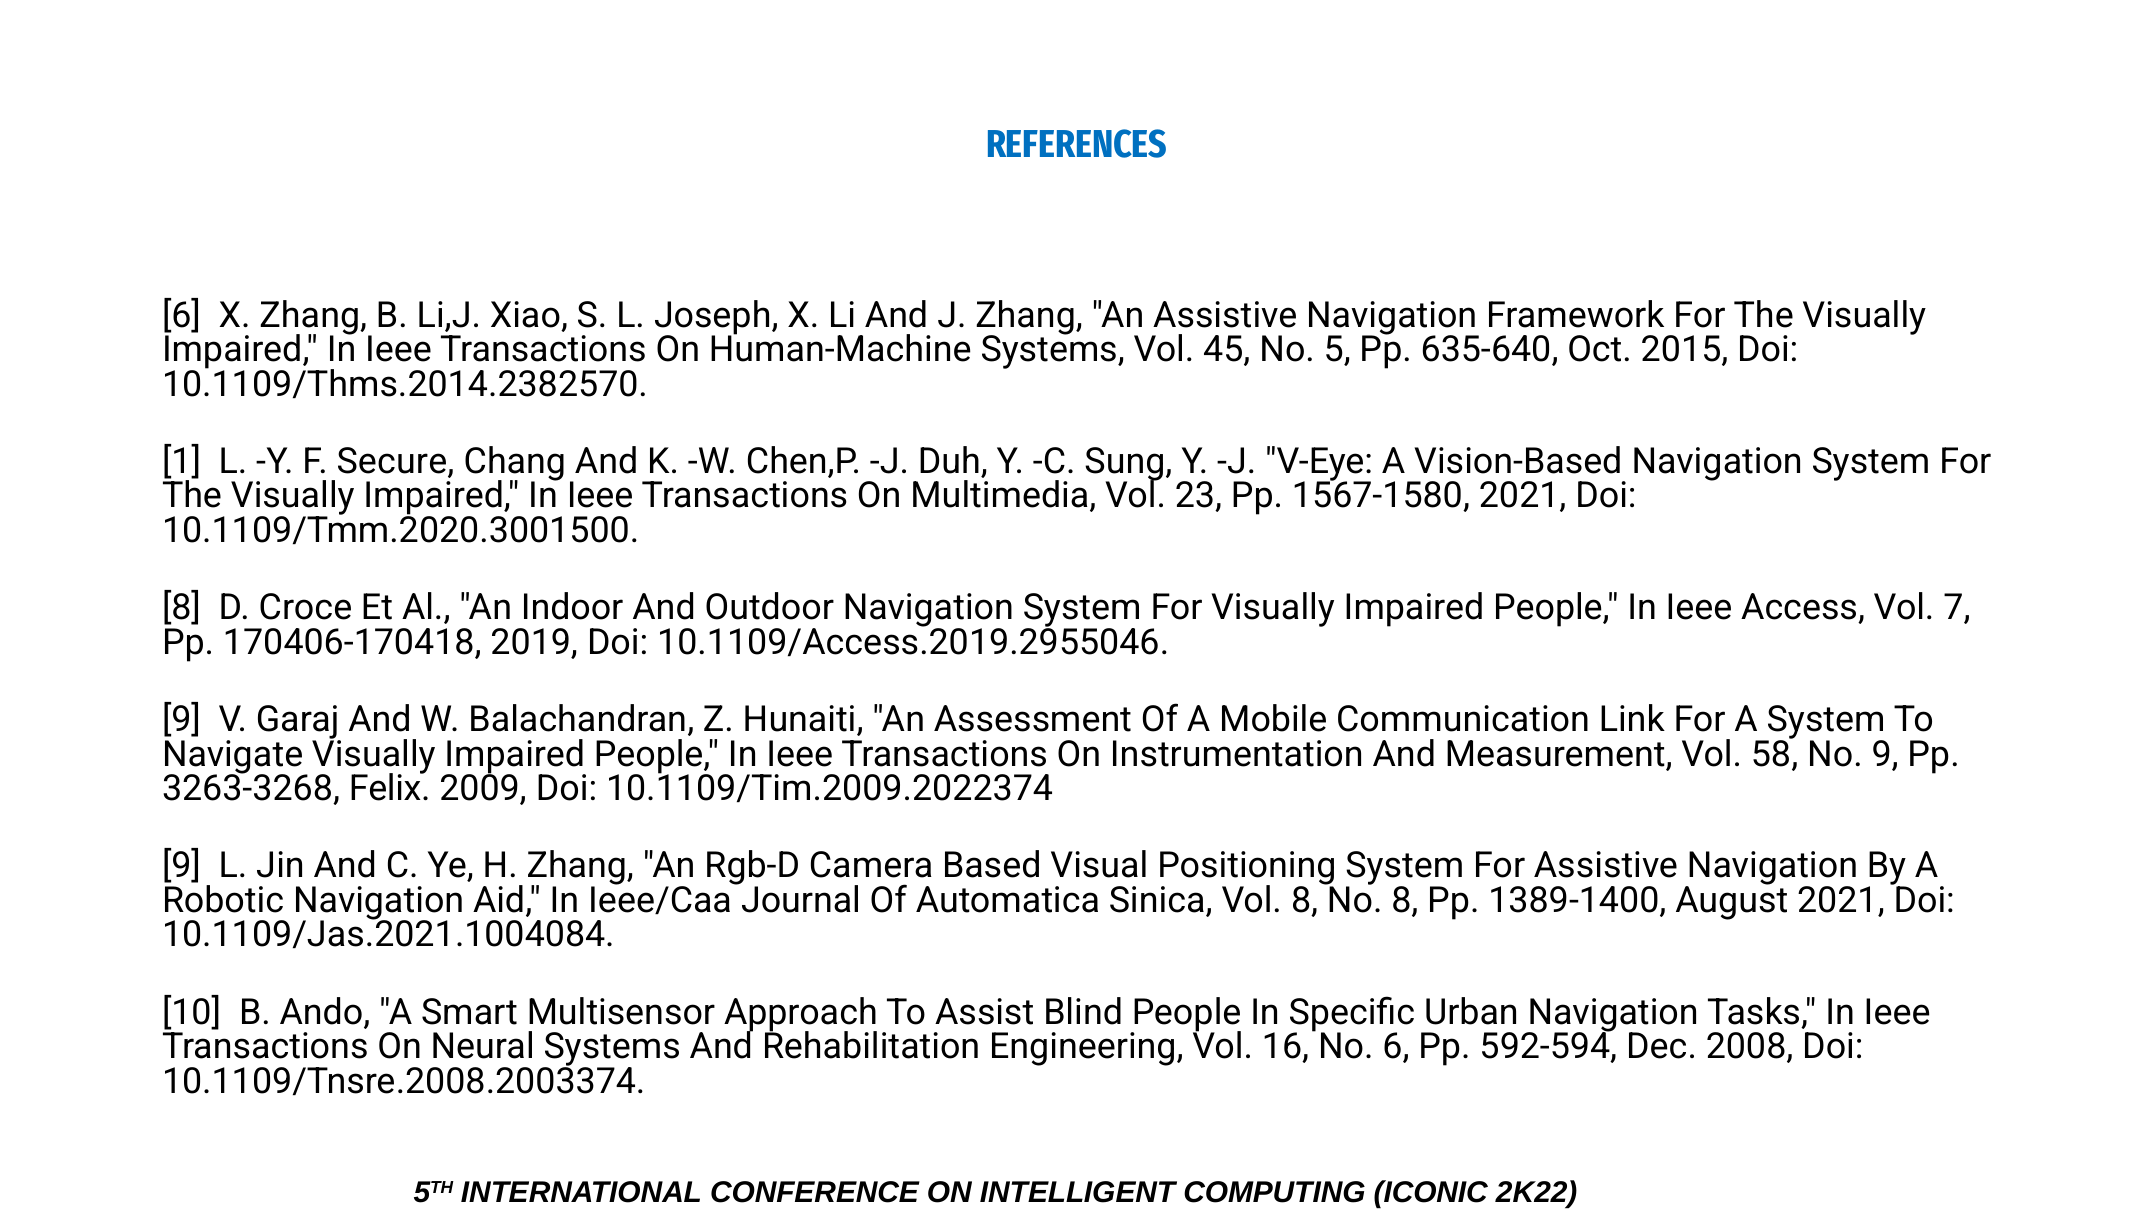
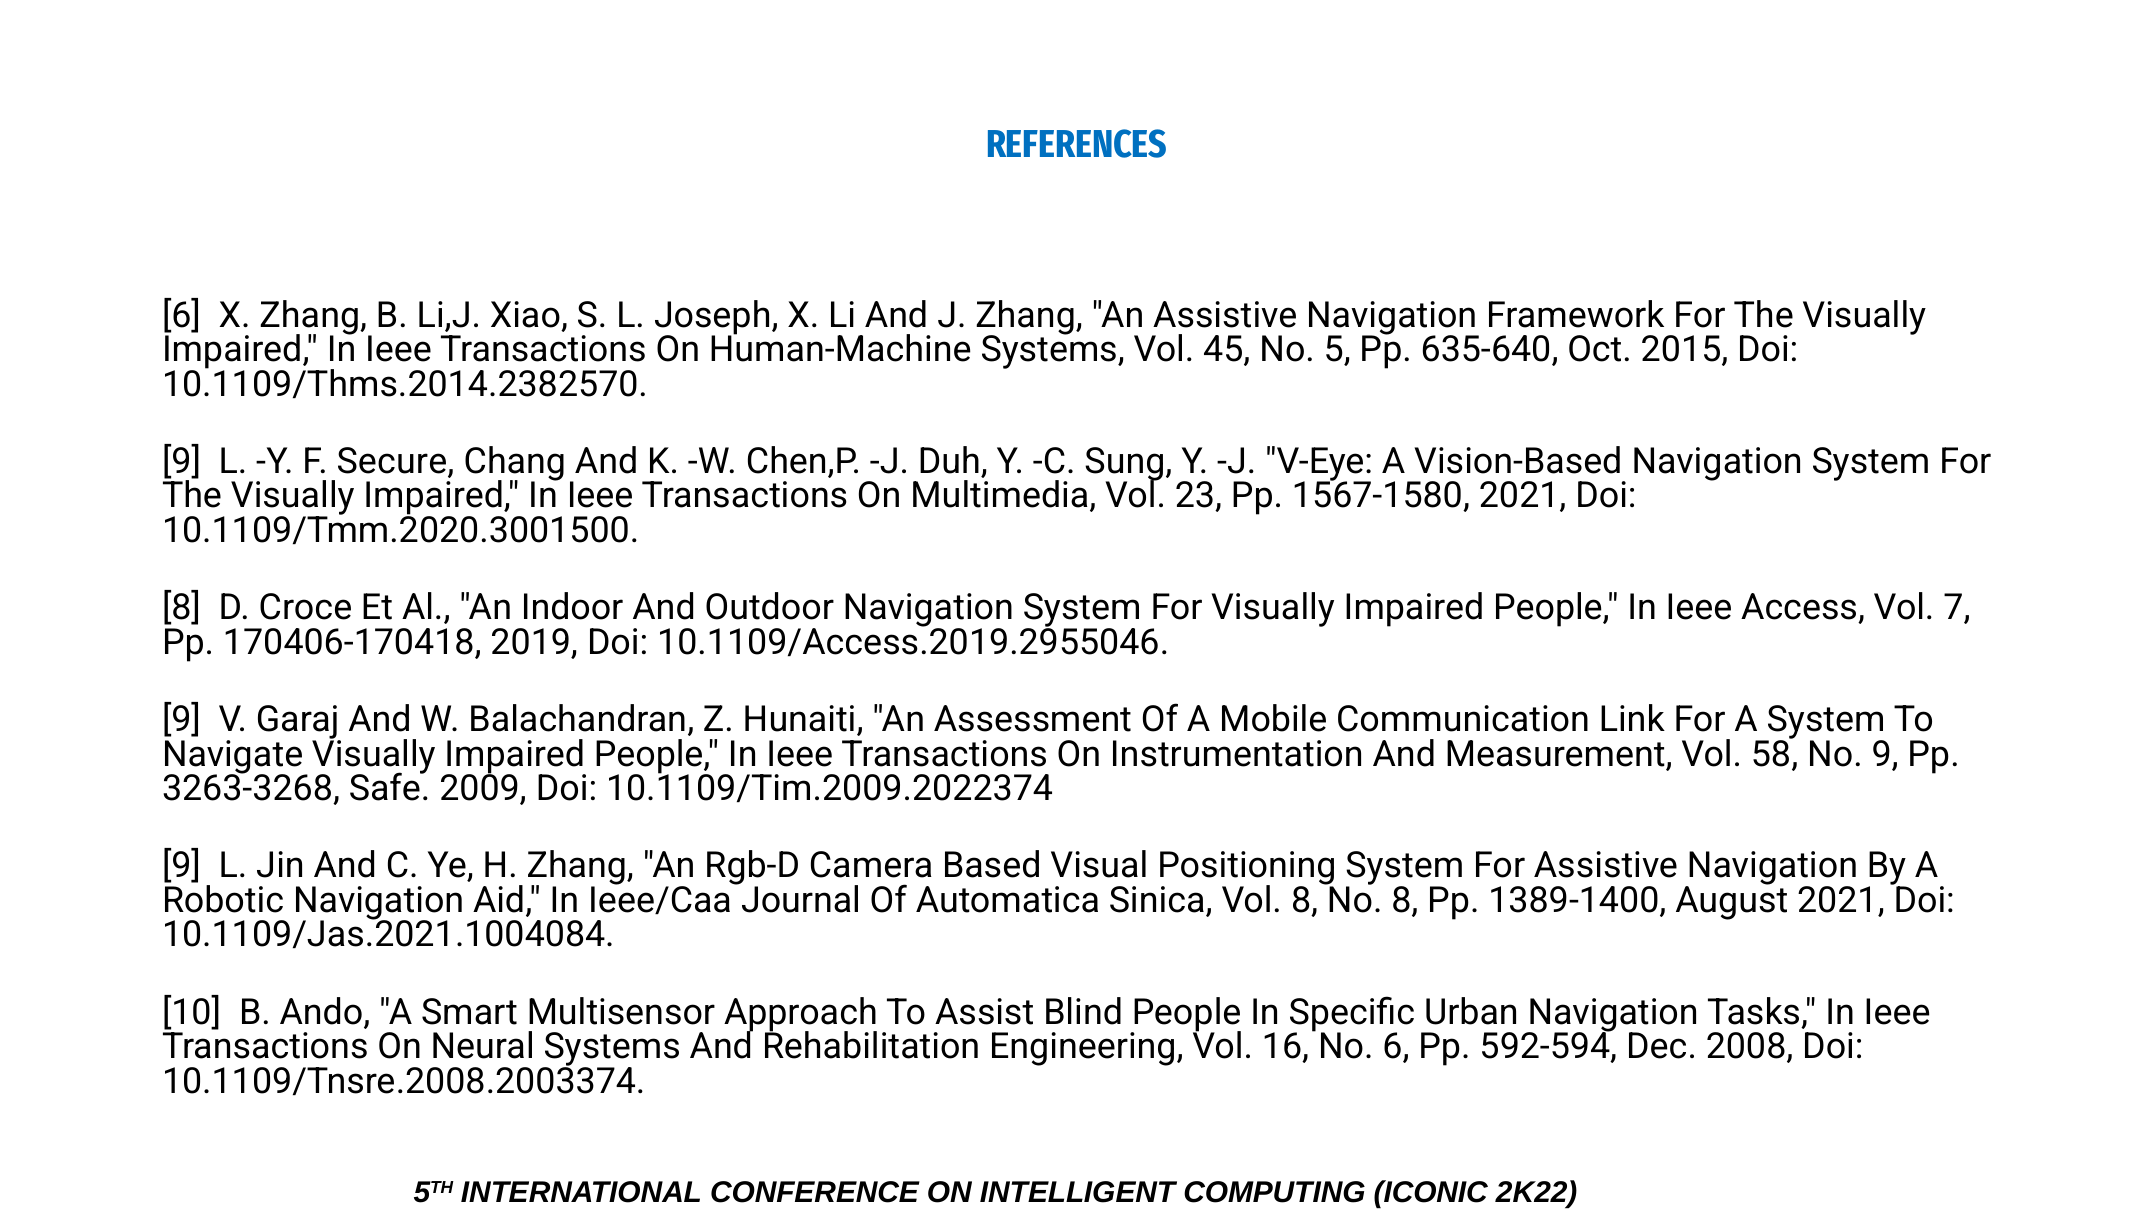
1: 1 -> 9 (182, 462)
Felix: Felix -> Safe (390, 789)
